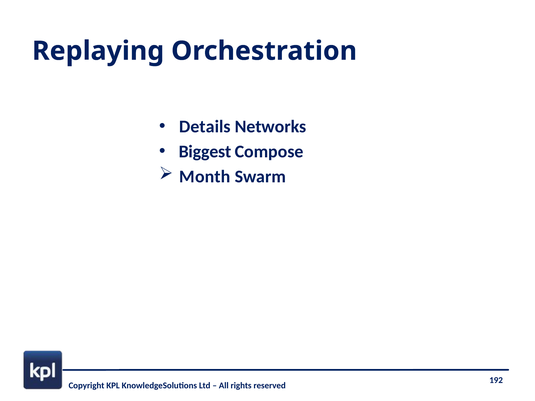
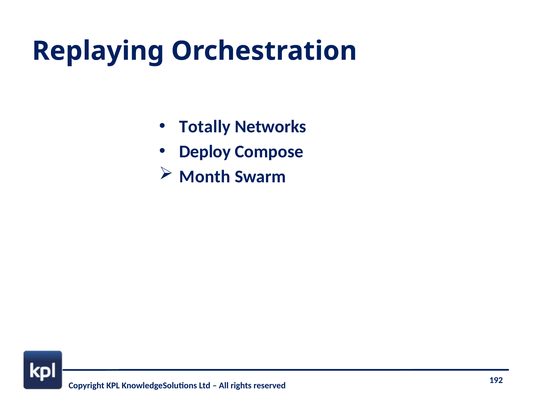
Details: Details -> Totally (205, 127)
Biggest: Biggest -> Deploy (205, 152)
